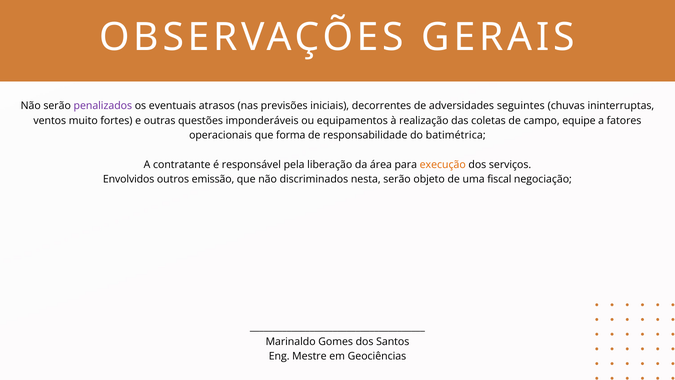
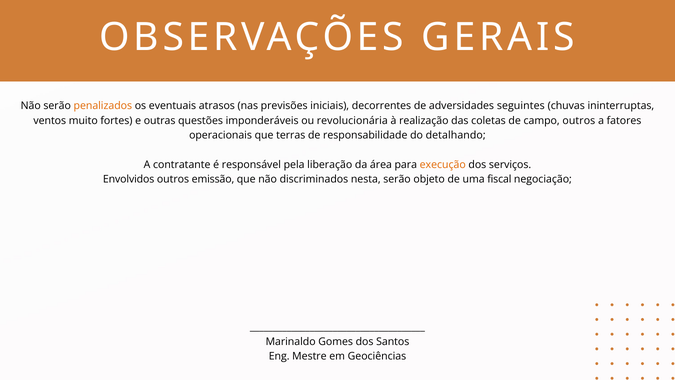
penalizados colour: purple -> orange (103, 106)
equipamentos: equipamentos -> revolucionária (352, 120)
campo equipe: equipe -> outros (579, 120)
forma: forma -> terras (291, 135)
batimétrica: batimétrica -> detalhando (456, 135)
